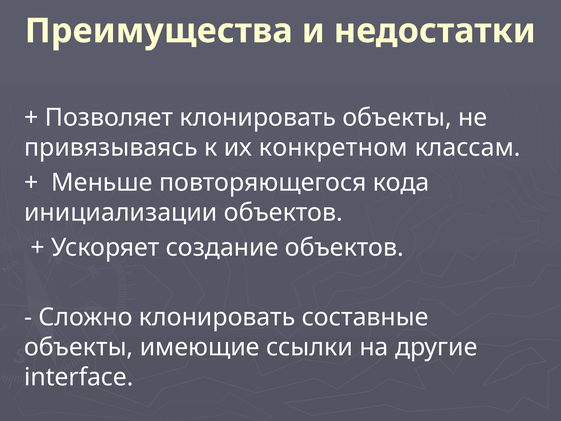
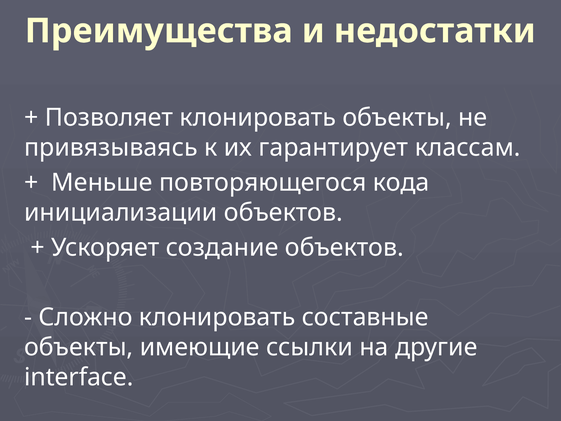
конкретном: конкретном -> гарантирует (333, 148)
